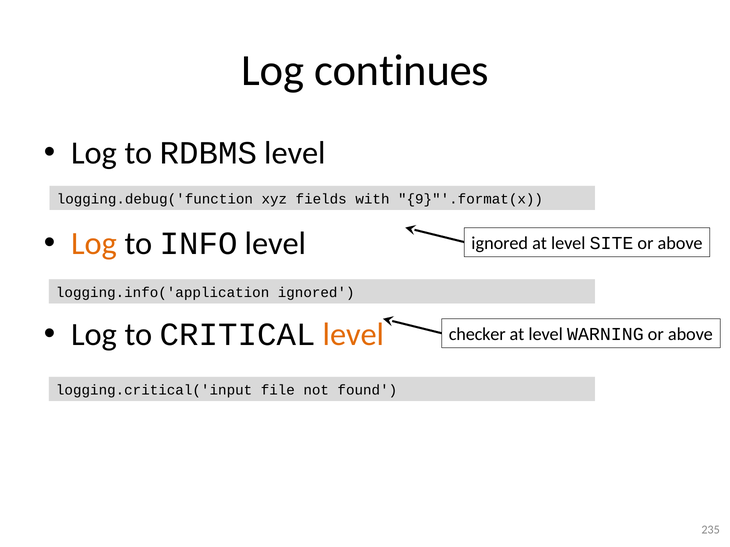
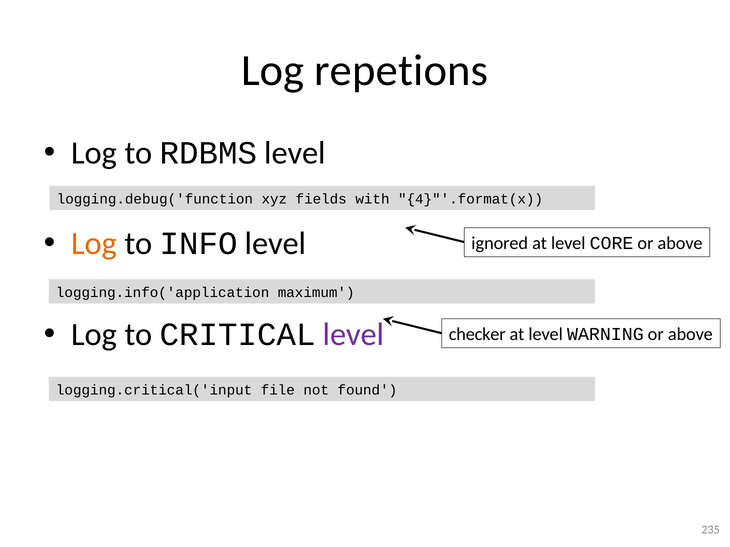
continues: continues -> repetions (401, 71)
9}"'.format(x: 9}"'.format(x -> 4}"'.format(x (471, 199)
SITE: SITE -> CORE (612, 244)
logging.info('application ignored: ignored -> maximum (316, 293)
level colour: orange -> purple (354, 335)
